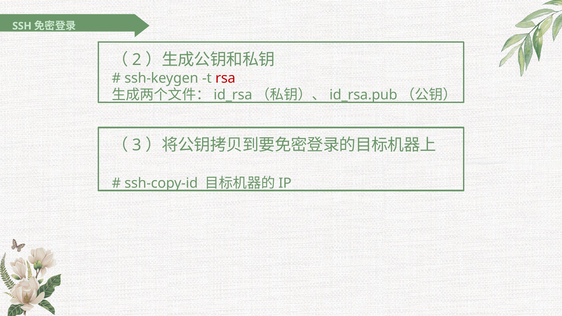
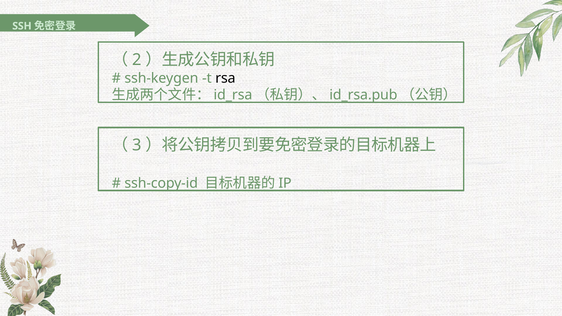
rsa colour: red -> black (225, 78)
